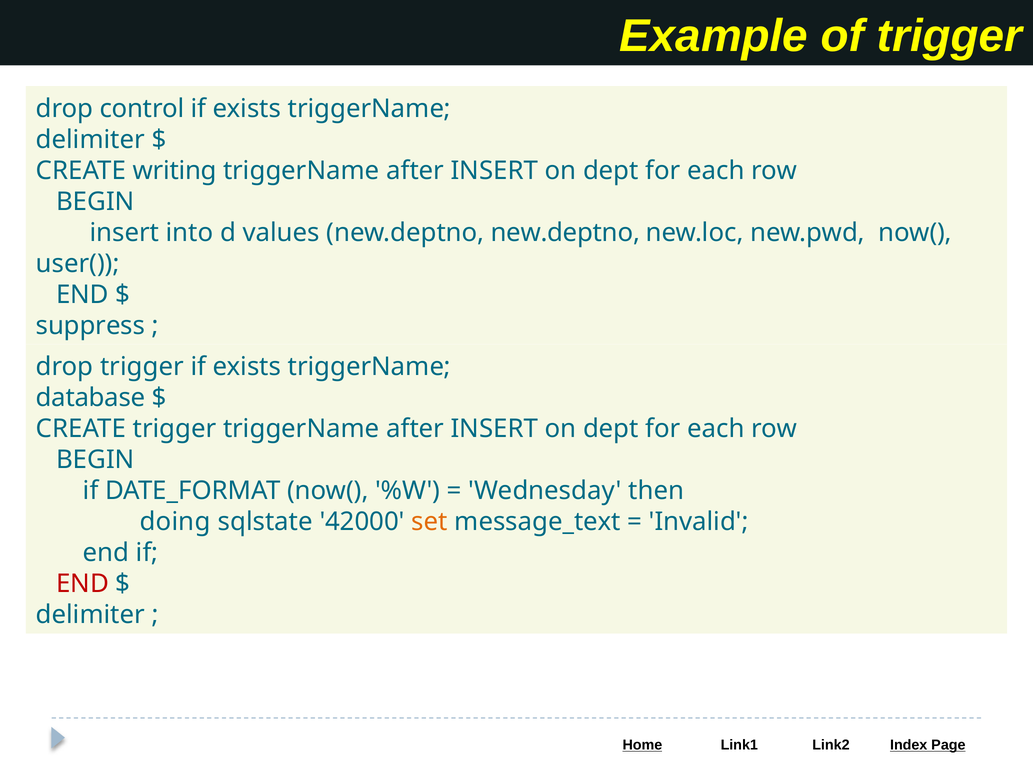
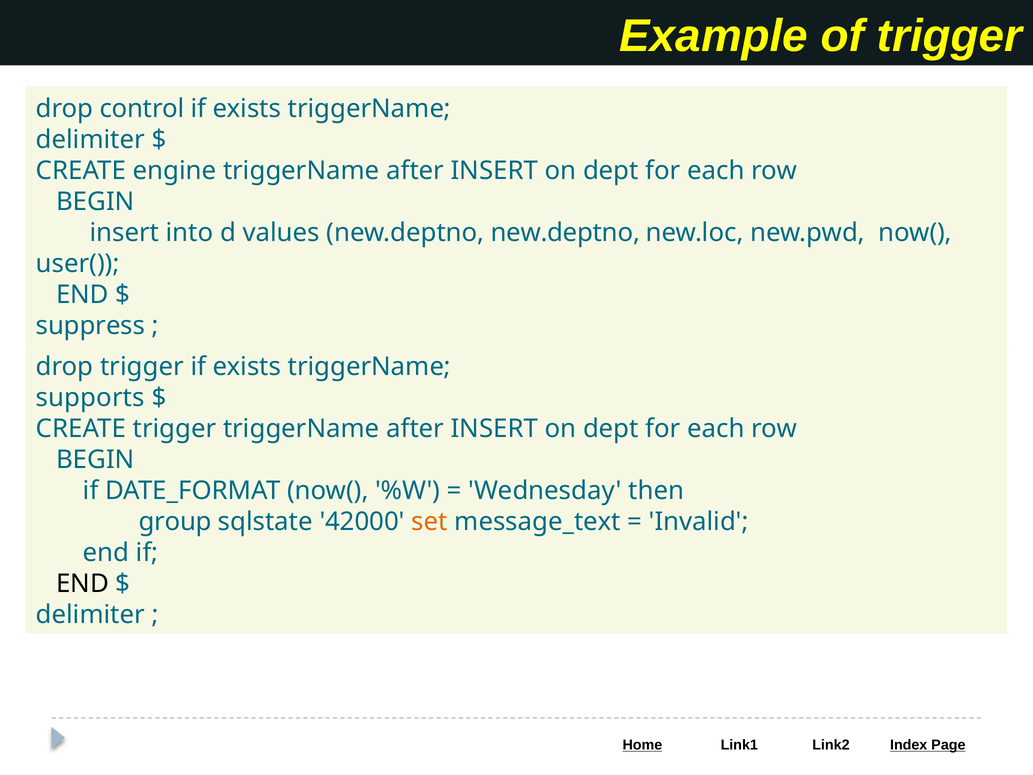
writing: writing -> engine (175, 170)
database: database -> supports (90, 398)
doing: doing -> group (175, 522)
END colour: red -> black (82, 584)
